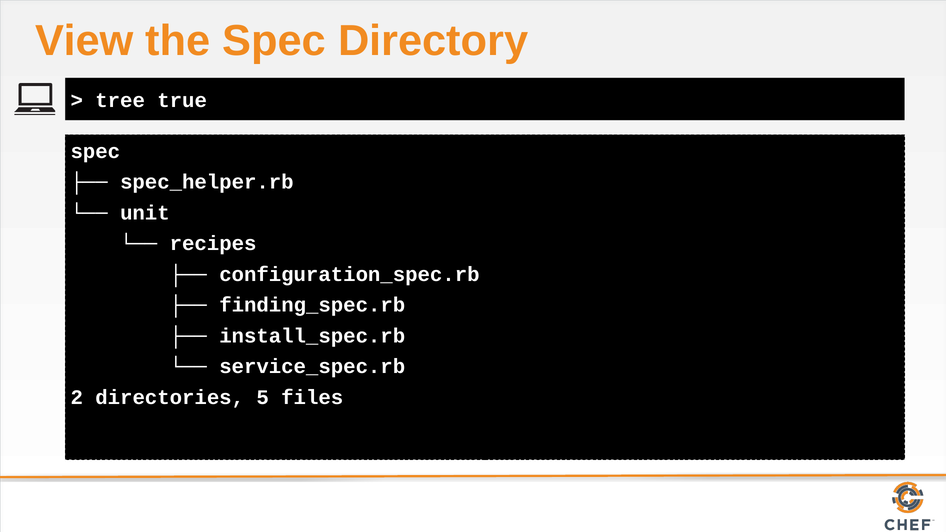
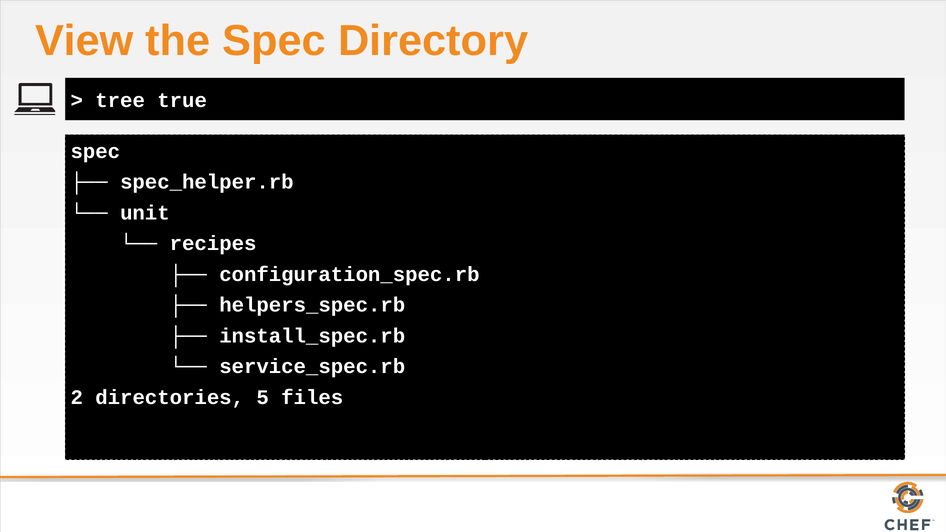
finding_spec.rb: finding_spec.rb -> helpers_spec.rb (312, 305)
